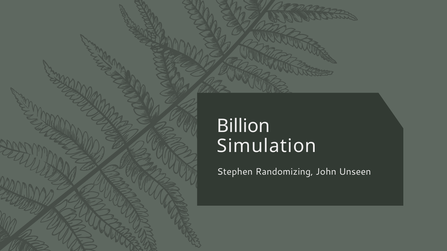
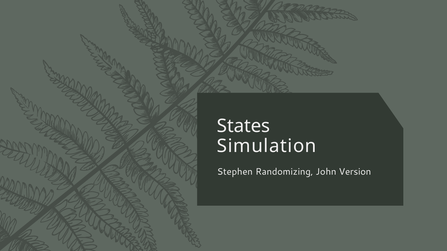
Billion: Billion -> States (244, 126)
Unseen: Unseen -> Version (355, 172)
